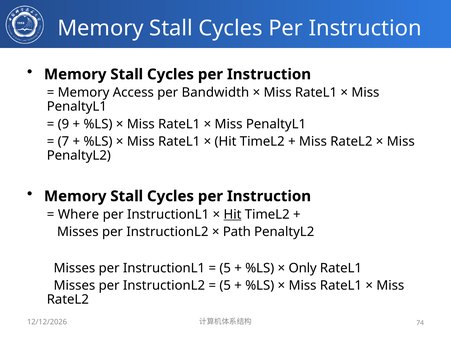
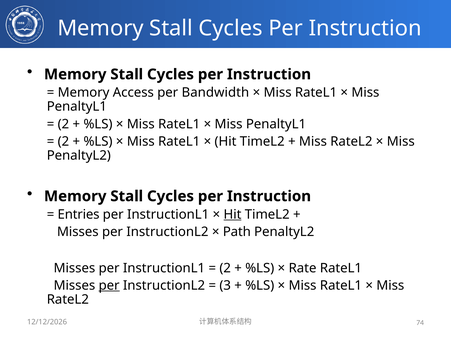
9: 9 -> 2 (63, 124)
7: 7 -> 2 (63, 141)
Where: Where -> Entries (79, 215)
5: 5 -> 2 (225, 268)
Only: Only -> Rate (303, 268)
per underline: none -> present (109, 286)
5: 5 -> 3 (225, 286)
